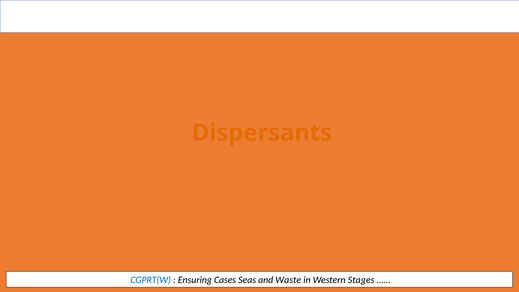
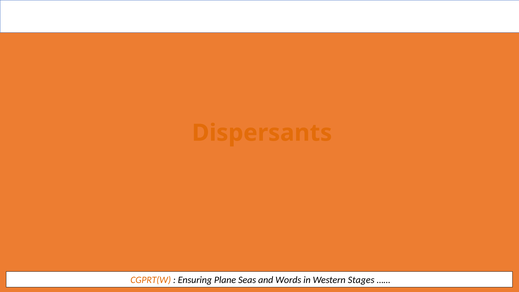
CGPRT(W colour: blue -> orange (151, 280)
Cases: Cases -> Plane (225, 280)
Waste: Waste -> Words (288, 280)
